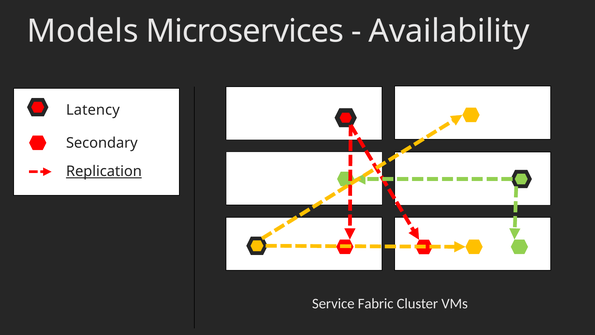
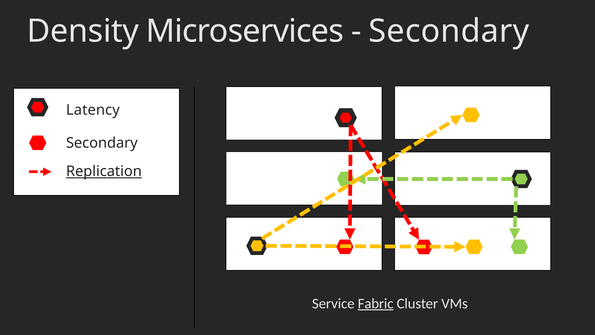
Models: Models -> Density (83, 31)
Availability: Availability -> Secondary (449, 31)
Fabric underline: none -> present (376, 303)
